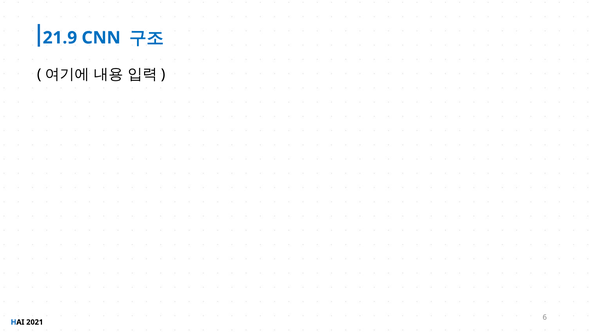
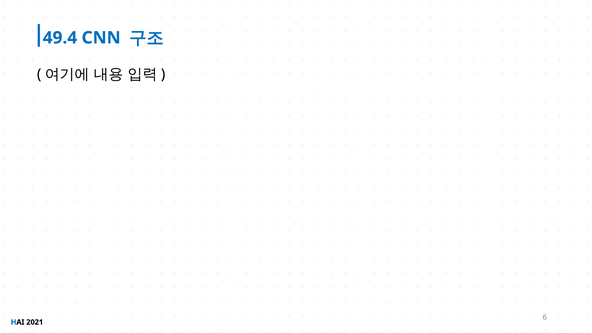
21.9: 21.9 -> 49.4 (60, 38)
